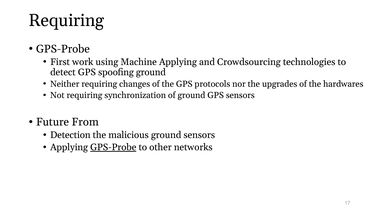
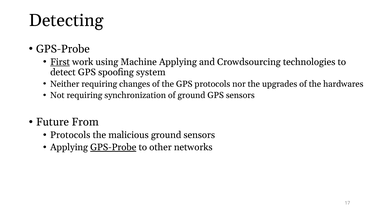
Requiring: Requiring -> Detecting (66, 20)
First underline: none -> present (60, 62)
spoofing ground: ground -> system (151, 72)
Detection: Detection -> Protocols (70, 135)
